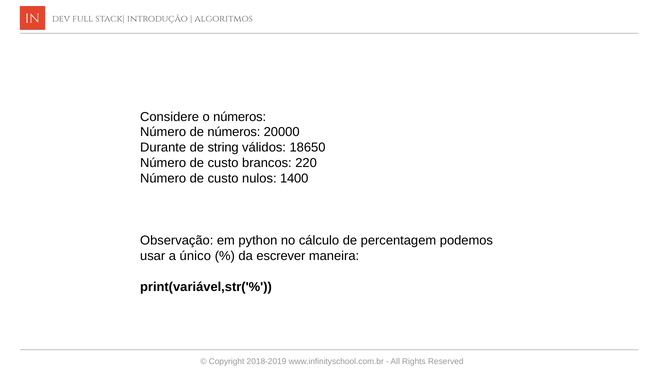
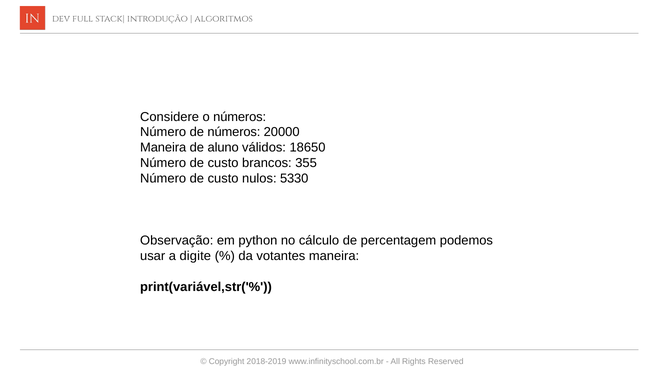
Durante: Durante -> Maneira (163, 148)
string: string -> aluno (223, 148)
220: 220 -> 355 (306, 163)
1400: 1400 -> 5330 (294, 179)
único: único -> digite (195, 256)
escrever: escrever -> votantes (281, 256)
